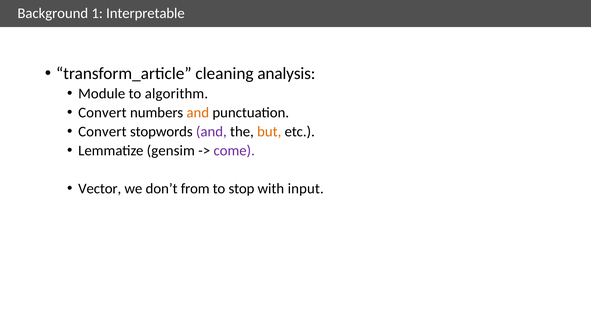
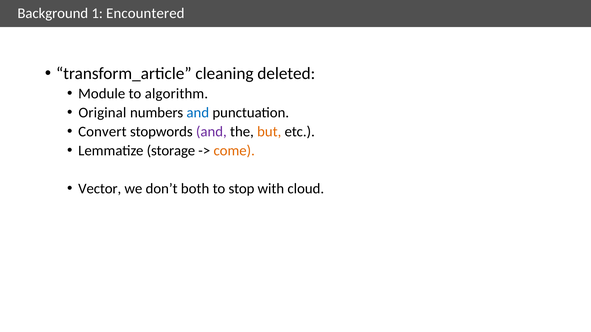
Interpretable: Interpretable -> Encountered (145, 13)
analysis: analysis -> deleted (286, 73)
Convert: Convert -> Original (102, 113)
and colour: orange -> blue (198, 113)
gensim: gensim -> storage (171, 151)
come colour: purple -> orange (234, 151)
from: from -> both (195, 189)
input: input -> cloud (306, 189)
